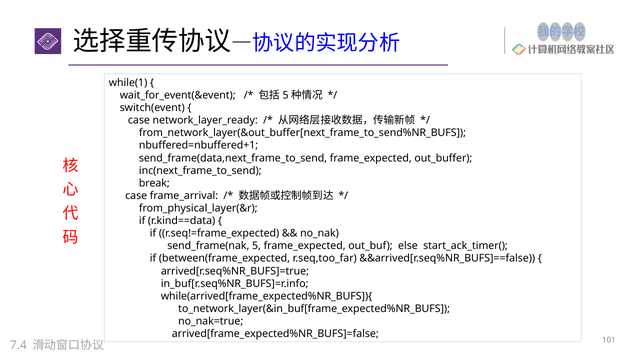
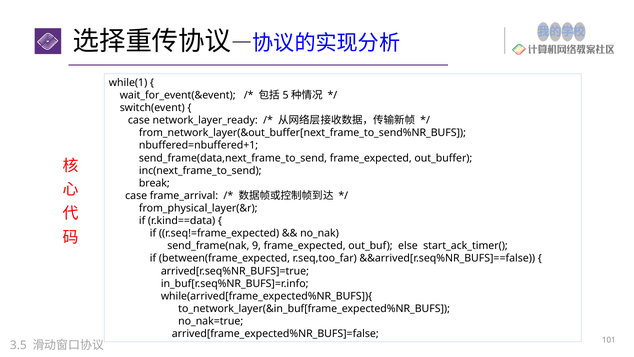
5: 5 -> 9 (257, 246)
7.4: 7.4 -> 3.5 (18, 345)
